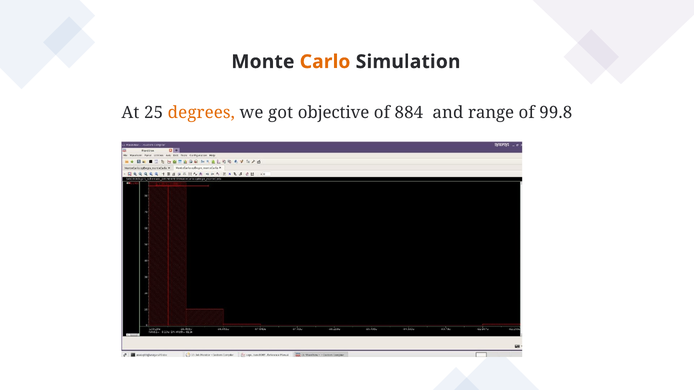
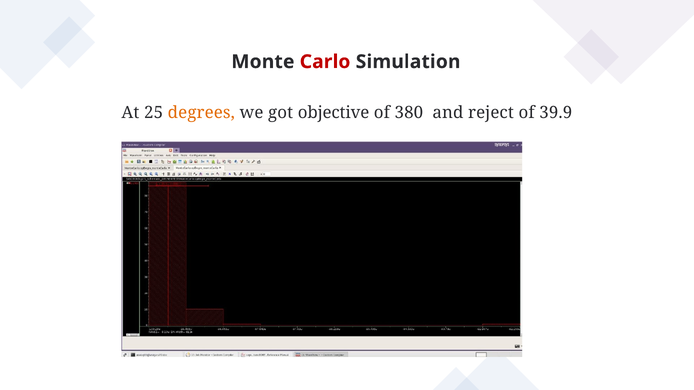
Carlo colour: orange -> red (325, 62)
884: 884 -> 380 (409, 113)
range: range -> reject (491, 113)
99.8: 99.8 -> 39.9 (556, 113)
